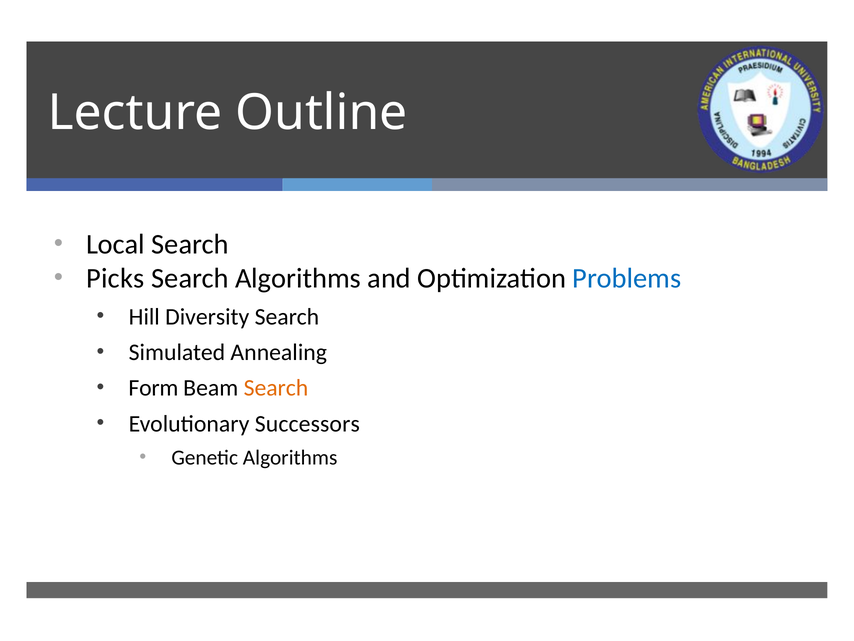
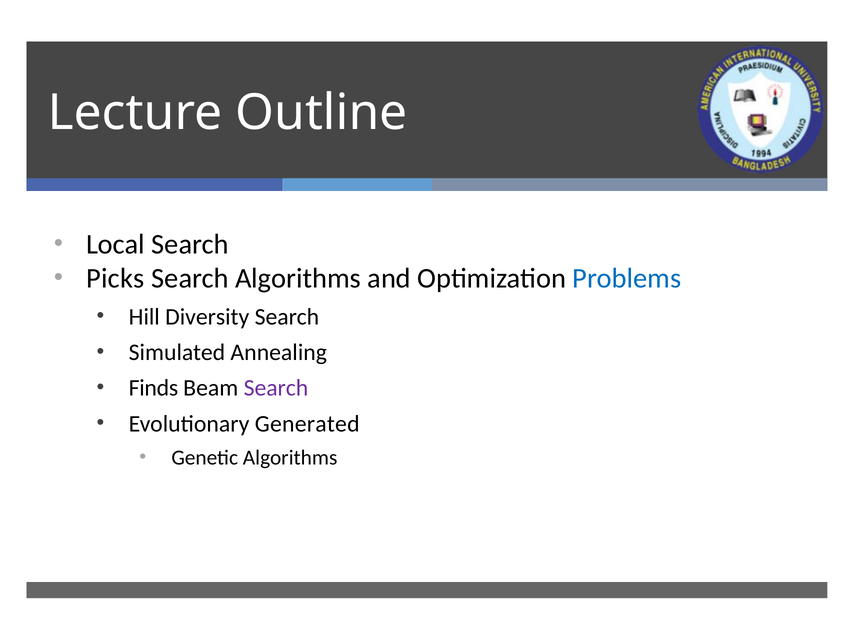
Form: Form -> Finds (153, 388)
Search colour: orange -> purple (276, 388)
Successors: Successors -> Generated (307, 423)
